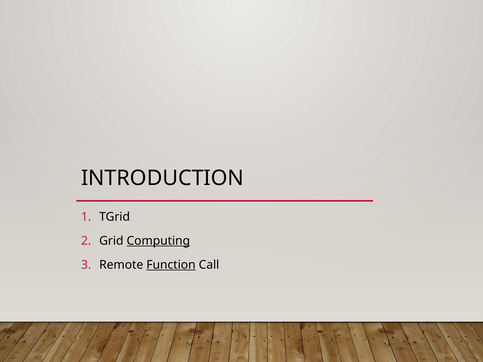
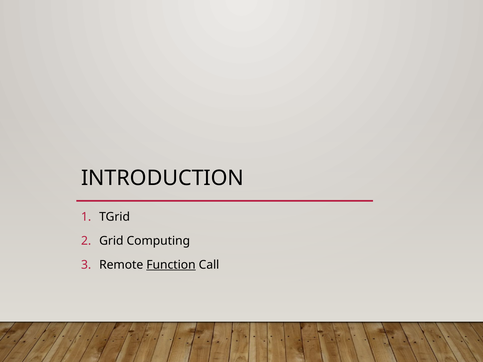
Computing underline: present -> none (158, 241)
